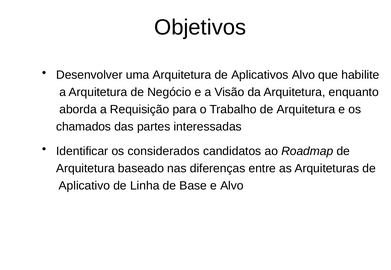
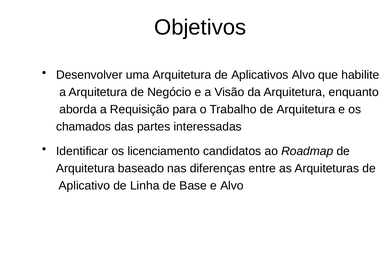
considerados: considerados -> licenciamento (164, 152)
